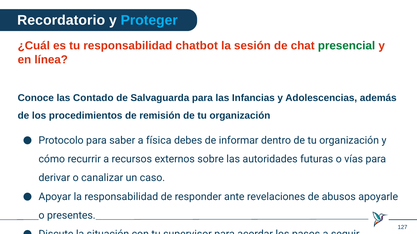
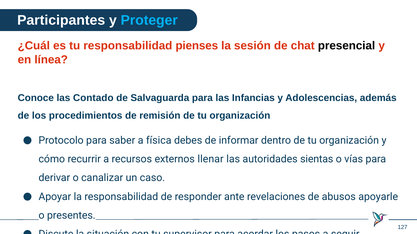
Recordatorio: Recordatorio -> Participantes (61, 20)
chatbot: chatbot -> pienses (197, 46)
presencial colour: green -> black (347, 46)
sobre: sobre -> llenar (211, 160)
futuras: futuras -> sientas (317, 160)
